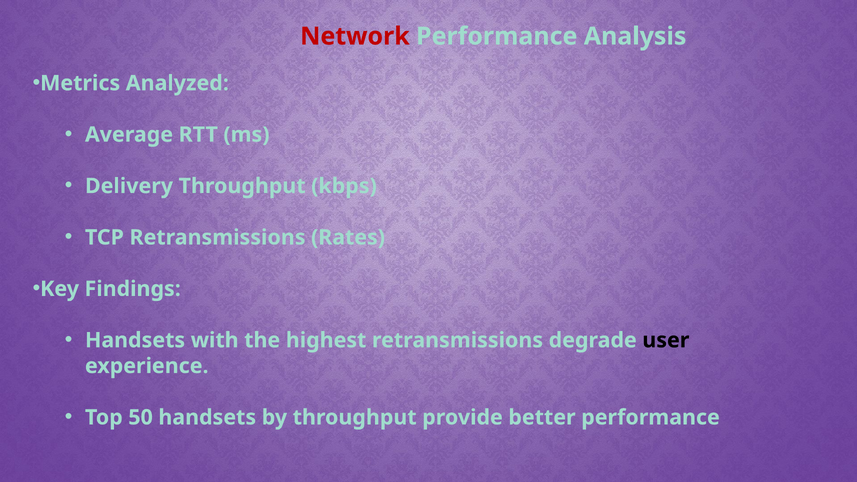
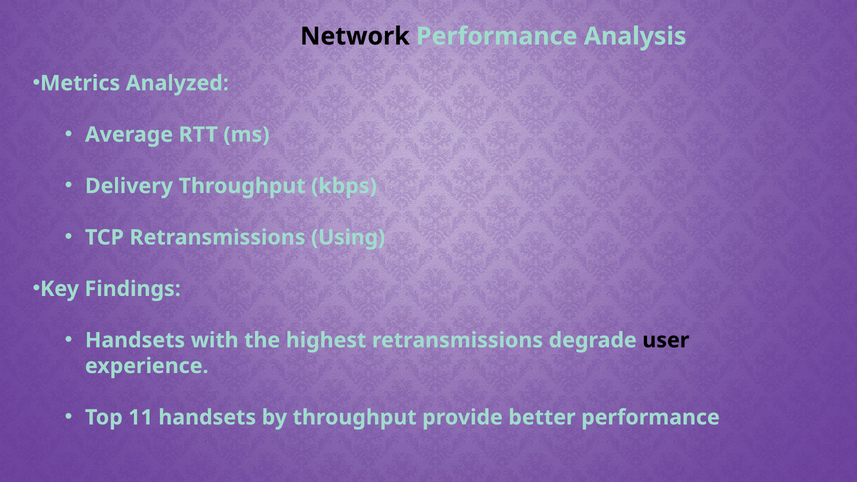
Network colour: red -> black (355, 36)
Rates: Rates -> Using (348, 237)
50: 50 -> 11 (141, 417)
